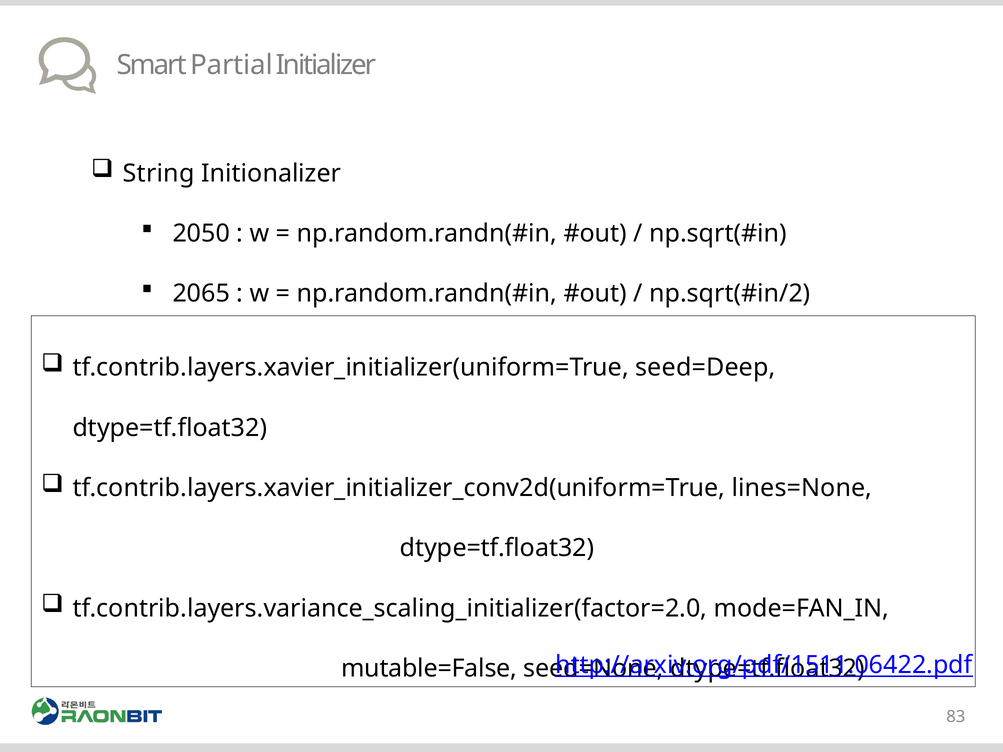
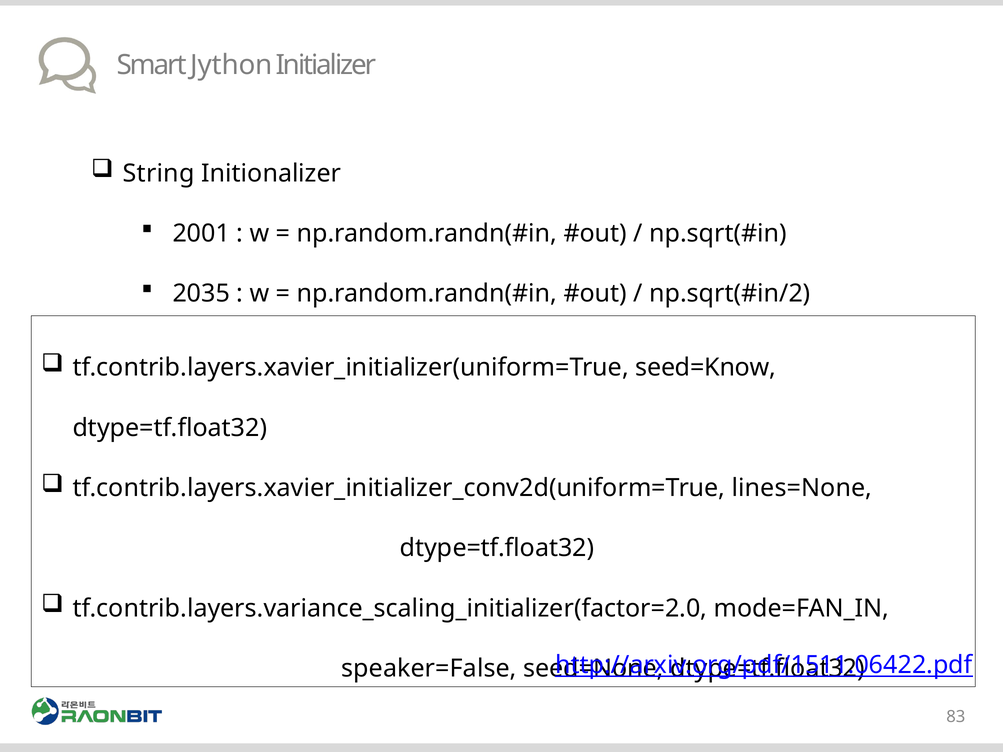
Partial: Partial -> Jython (231, 65)
2050: 2050 -> 2001 (201, 234)
2065: 2065 -> 2035 (201, 294)
seed=Deep: seed=Deep -> seed=Know (706, 368)
mutable=False: mutable=False -> speaker=False (429, 669)
